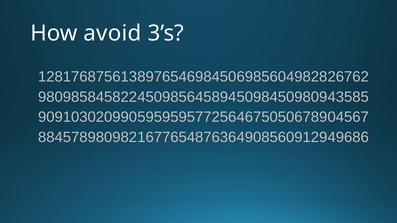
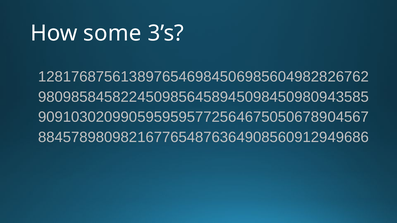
avoid: avoid -> some (112, 33)
